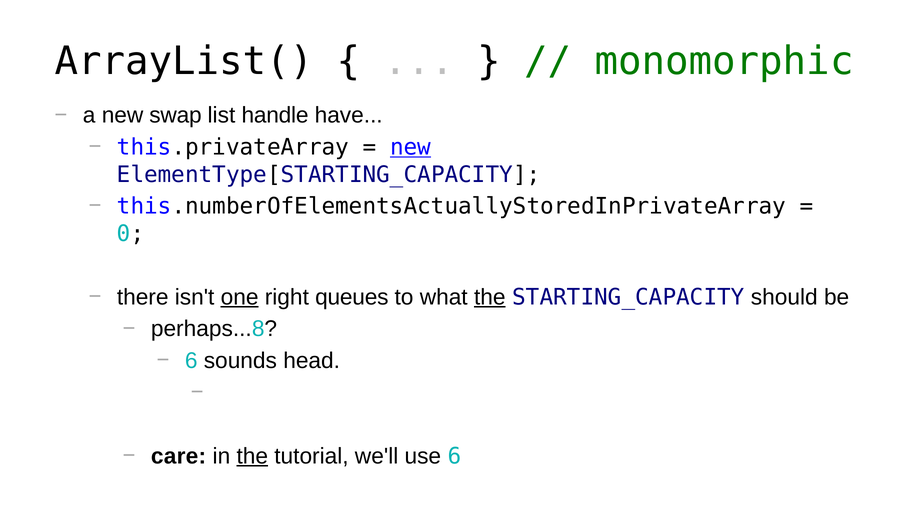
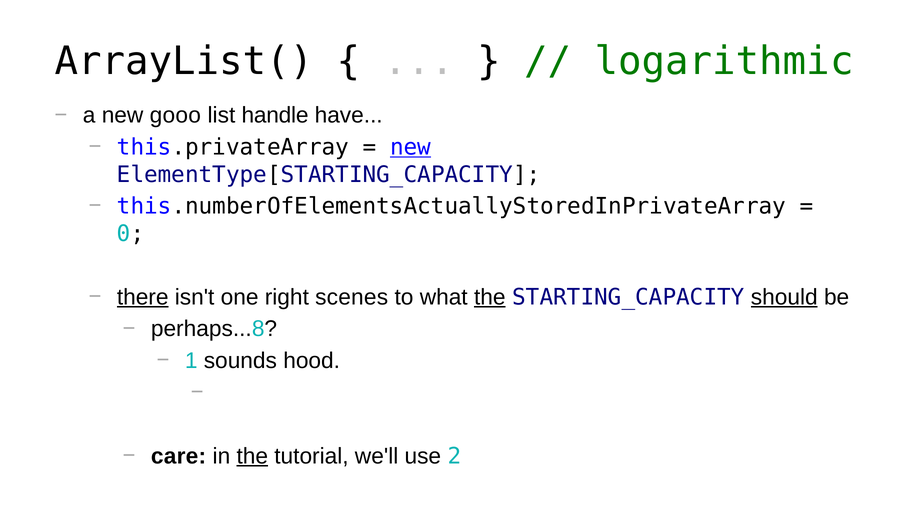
monomorphic: monomorphic -> logarithmic (724, 61)
swap: swap -> gooo (175, 115)
there underline: none -> present (143, 297)
one underline: present -> none (240, 297)
queues: queues -> scenes (352, 297)
should underline: none -> present (784, 297)
6: 6 -> 1 (191, 361)
head: head -> hood (312, 361)
use 6: 6 -> 2 (455, 456)
